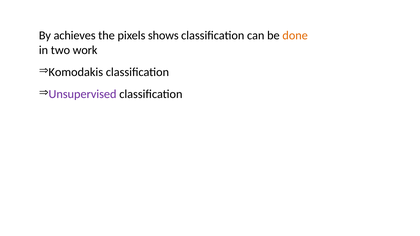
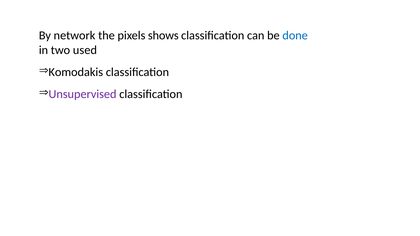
achieves: achieves -> network (75, 35)
done colour: orange -> blue (295, 35)
work: work -> used (85, 50)
